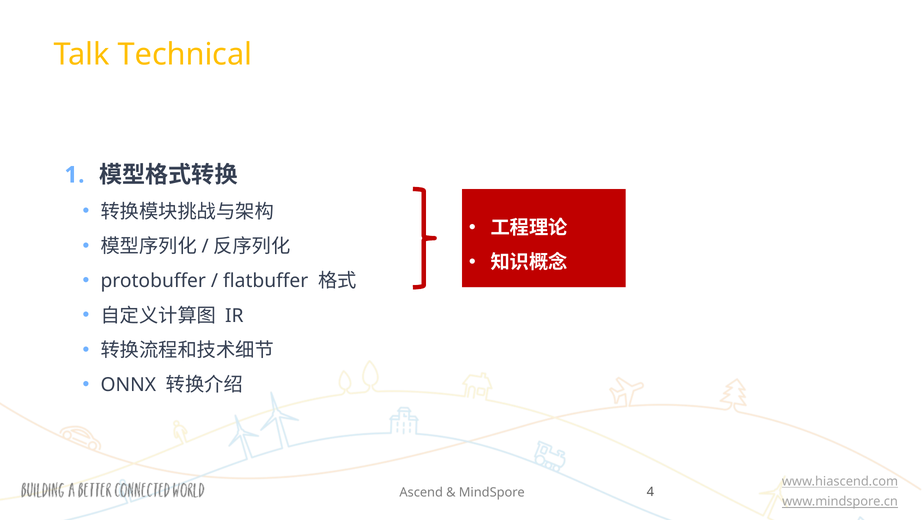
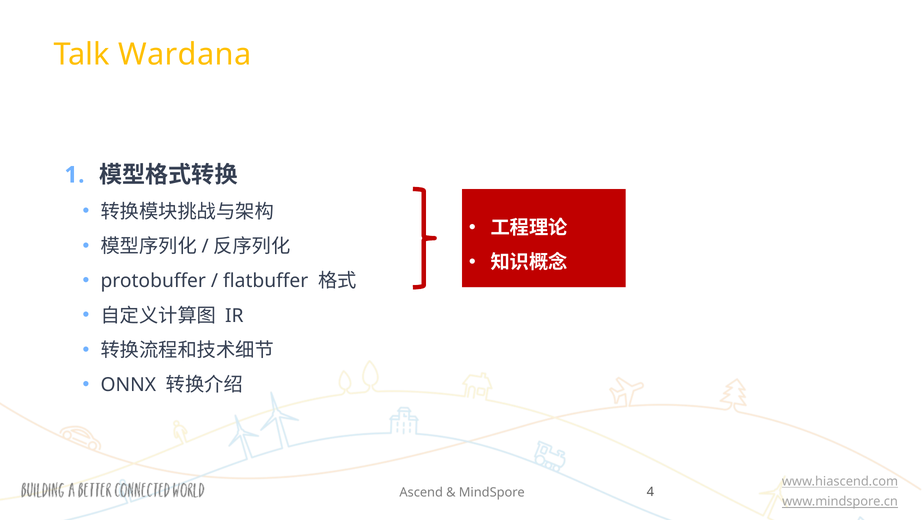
Technical: Technical -> Wardana (185, 55)
